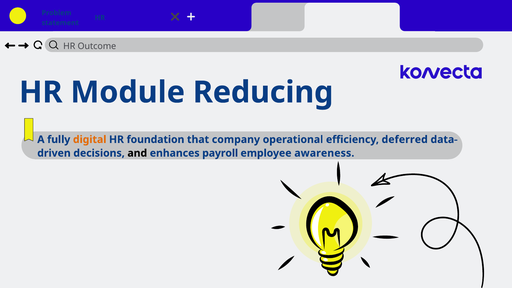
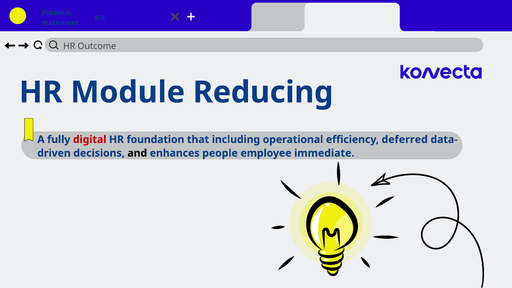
digital colour: orange -> red (90, 140)
company: company -> including (236, 140)
payroll: payroll -> people (220, 153)
awareness: awareness -> immediate (324, 153)
